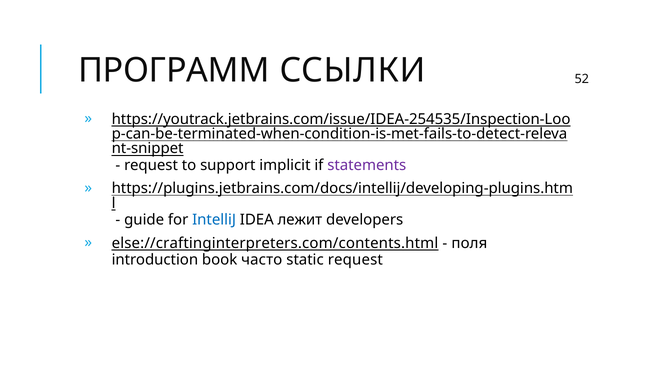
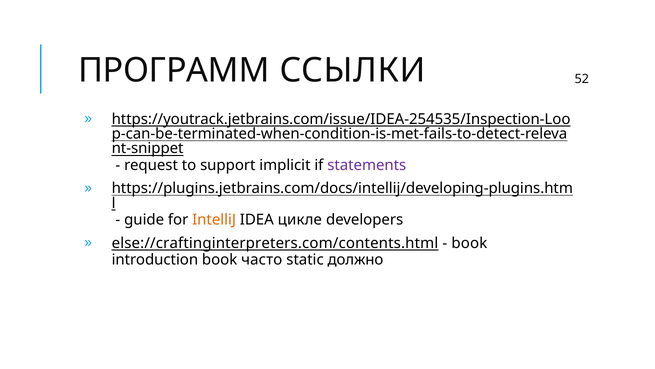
IntelliJ colour: blue -> orange (214, 219)
лежит: лежит -> цикле (300, 219)
поля: поля -> book (469, 243)
static request: request -> должно (355, 259)
